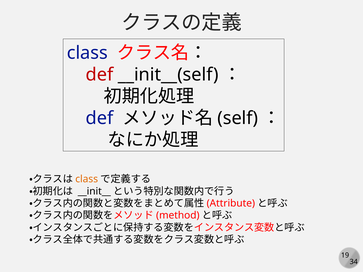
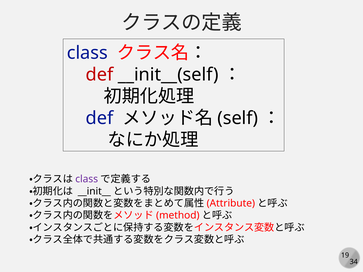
class colour: orange -> purple (87, 179)
